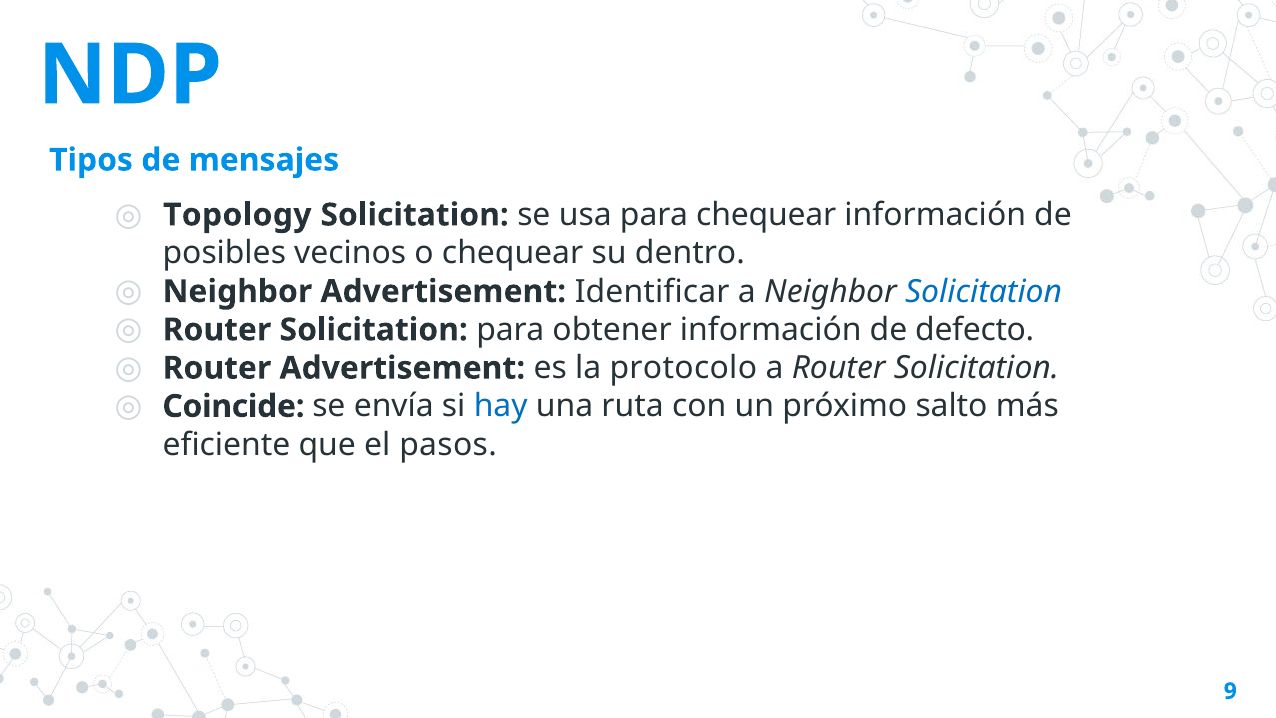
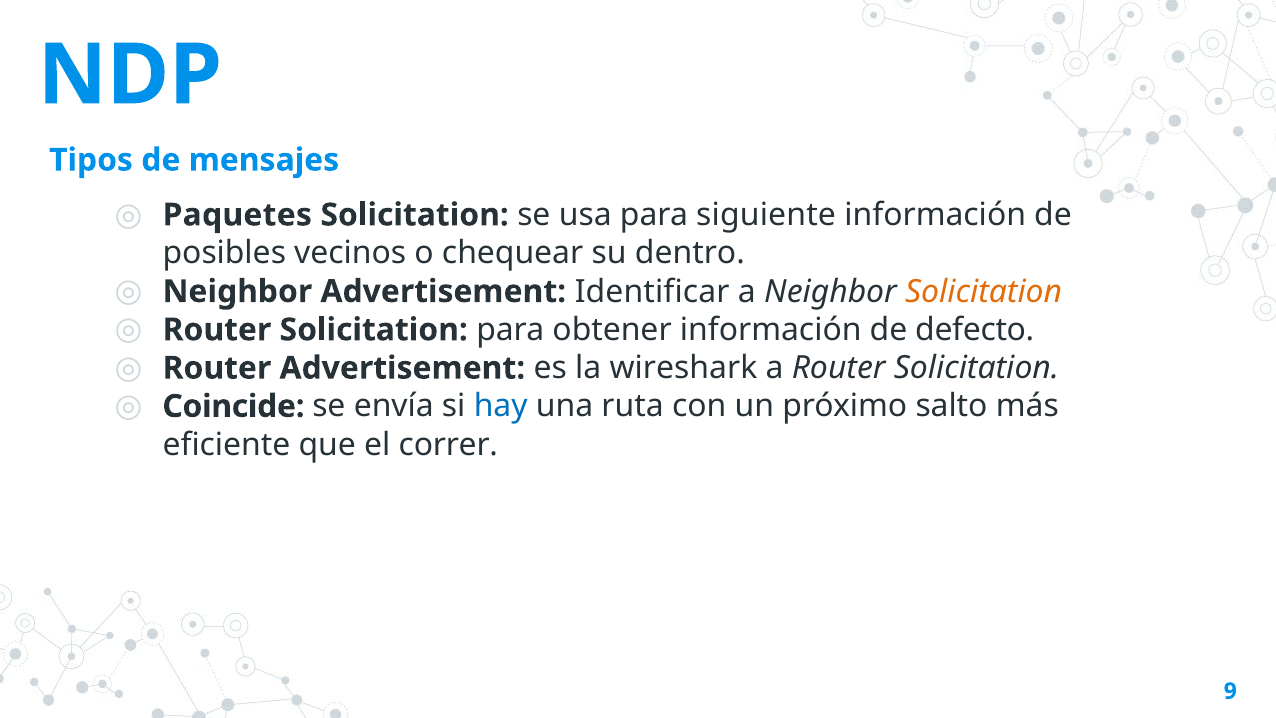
Topology: Topology -> Paquetes (237, 215)
para chequear: chequear -> siguiente (766, 215)
Solicitation colour: blue -> orange (984, 291)
protocolo: protocolo -> wireshark (683, 368)
pasos: pasos -> correr (448, 445)
